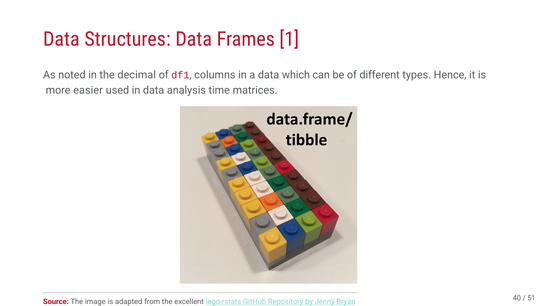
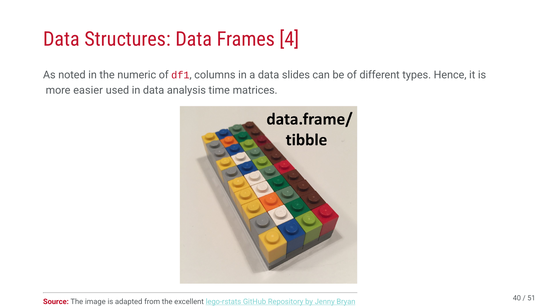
1: 1 -> 4 (289, 39)
decimal: decimal -> numeric (137, 75)
which: which -> slides (296, 75)
